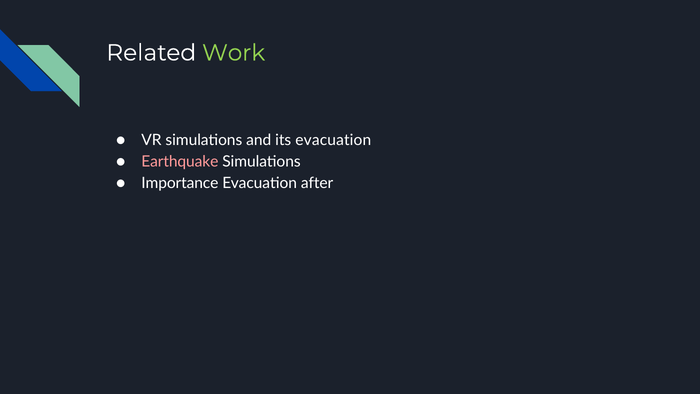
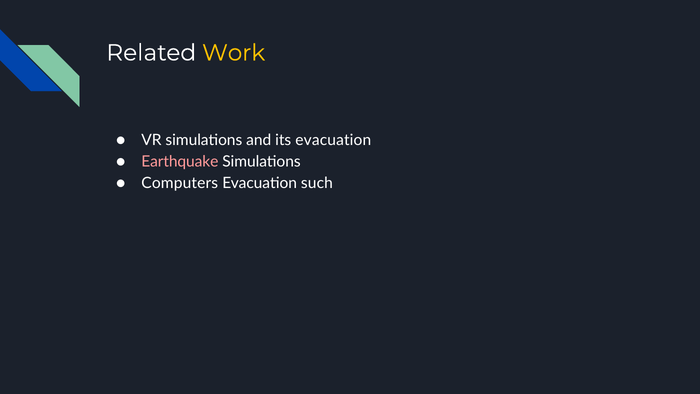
Work colour: light green -> yellow (234, 53)
Importance: Importance -> Computers (180, 183)
after: after -> such (317, 183)
